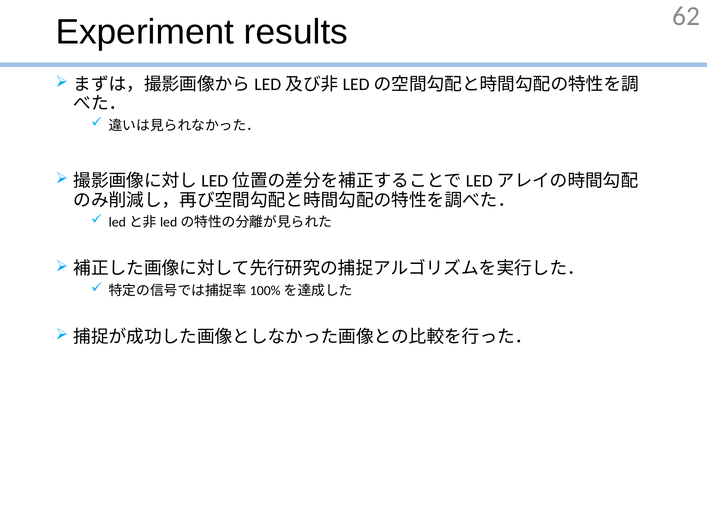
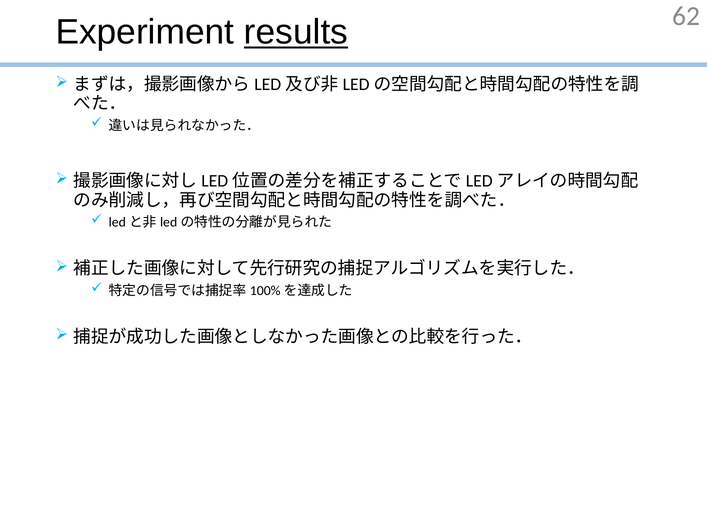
results underline: none -> present (296, 32)
